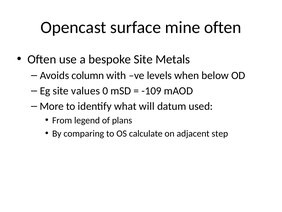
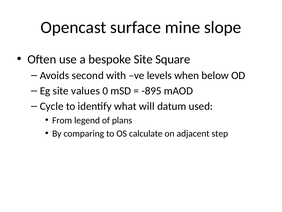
mine often: often -> slope (223, 27)
Metals: Metals -> Square (173, 59)
column: column -> second (88, 75)
-109: -109 -> -895 (152, 91)
More: More -> Cycle (52, 106)
